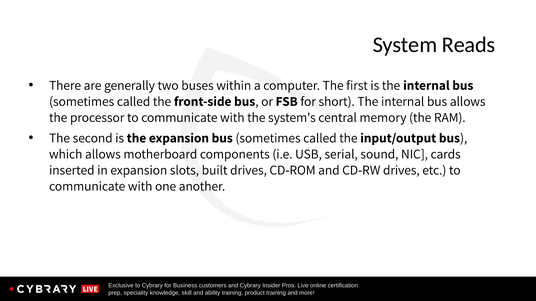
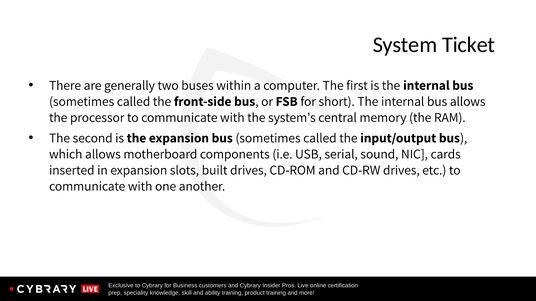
Reads: Reads -> Ticket (469, 45)
